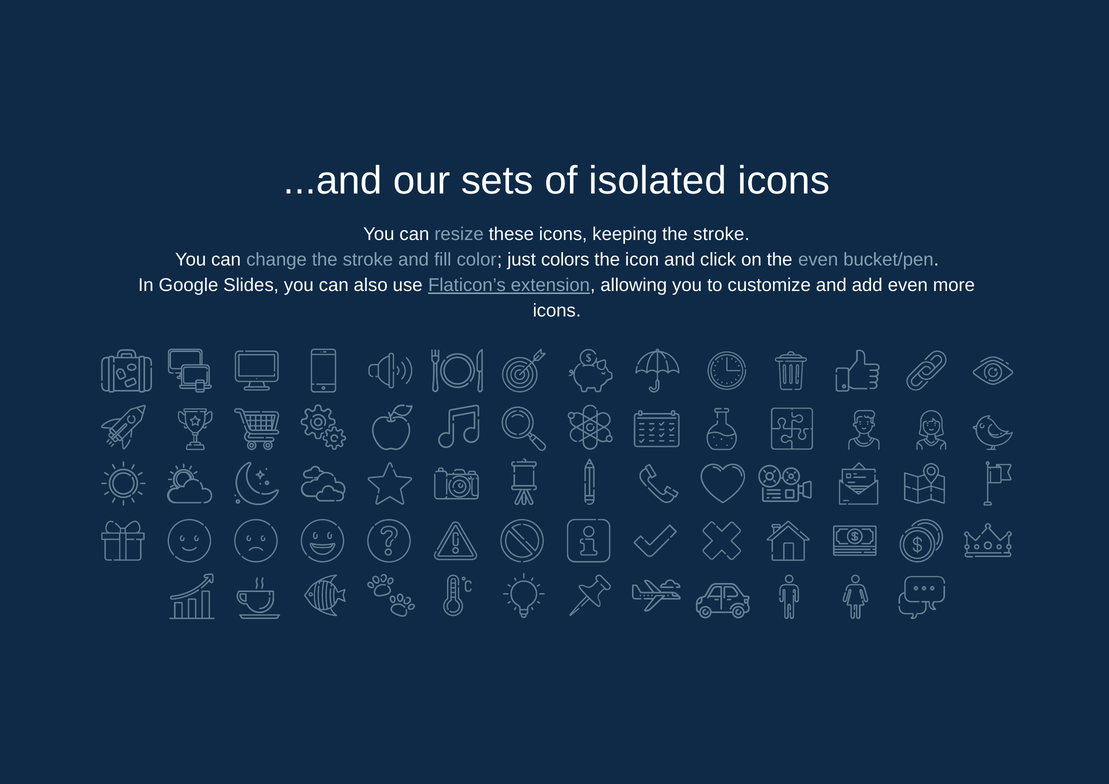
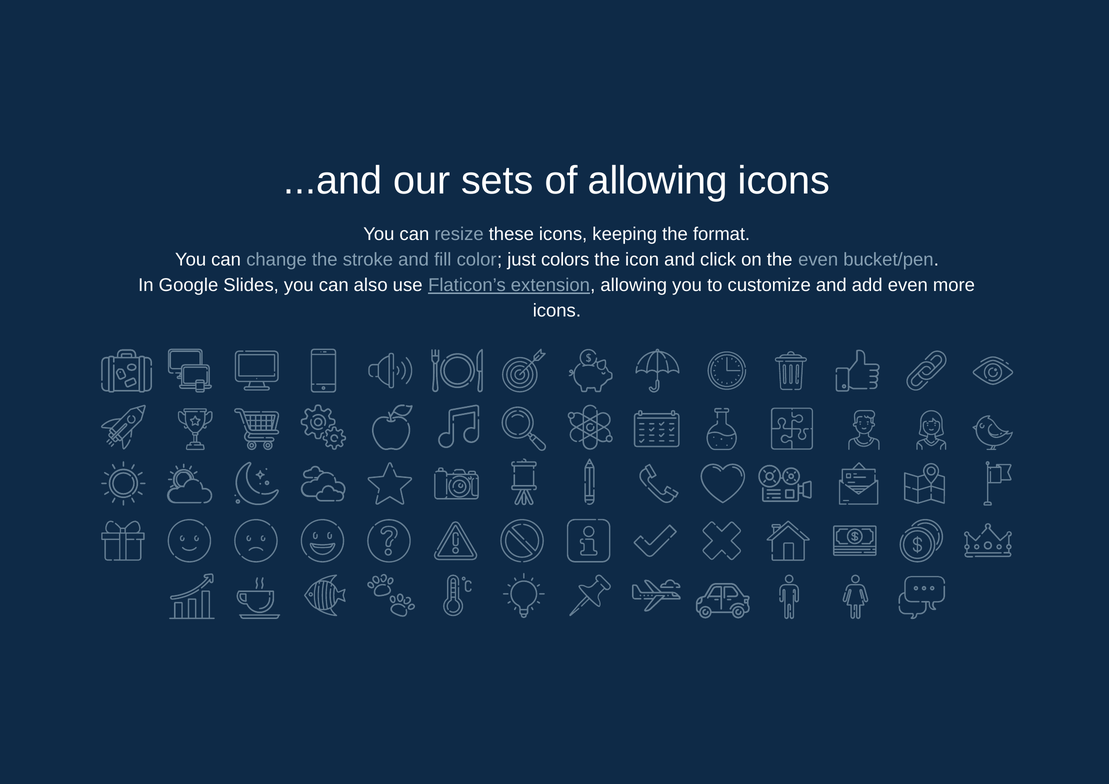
of isolated: isolated -> allowing (658, 181)
keeping the stroke: stroke -> format (722, 234)
